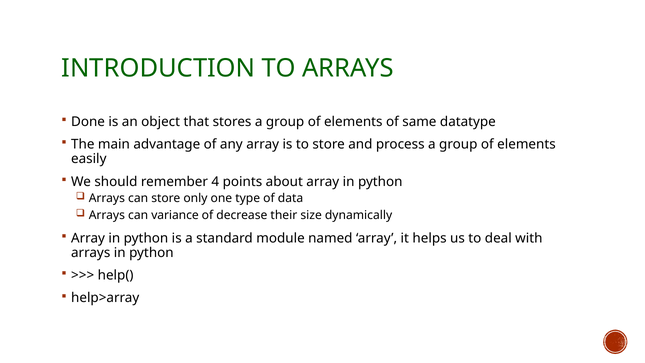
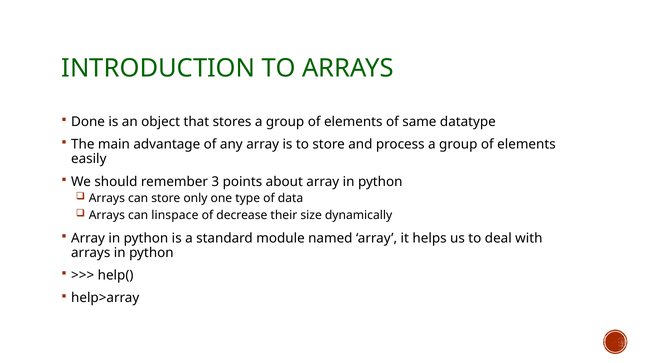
4: 4 -> 3 (215, 181)
variance: variance -> linspace (175, 215)
